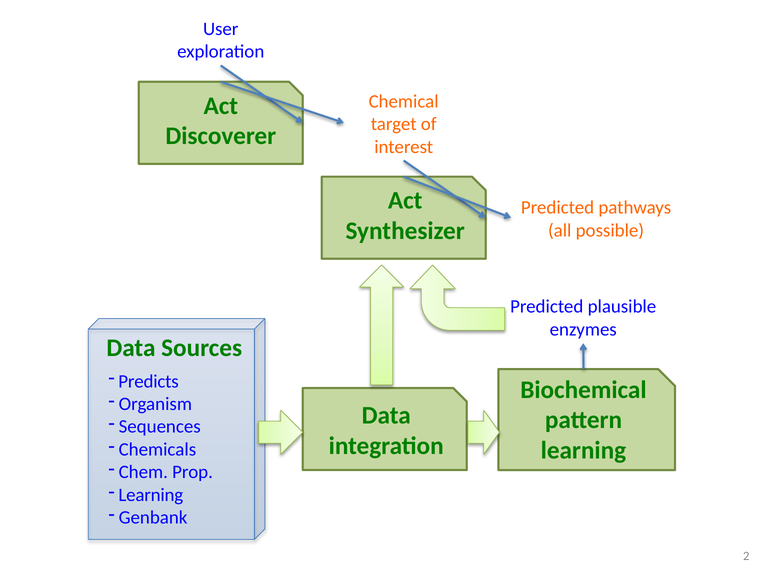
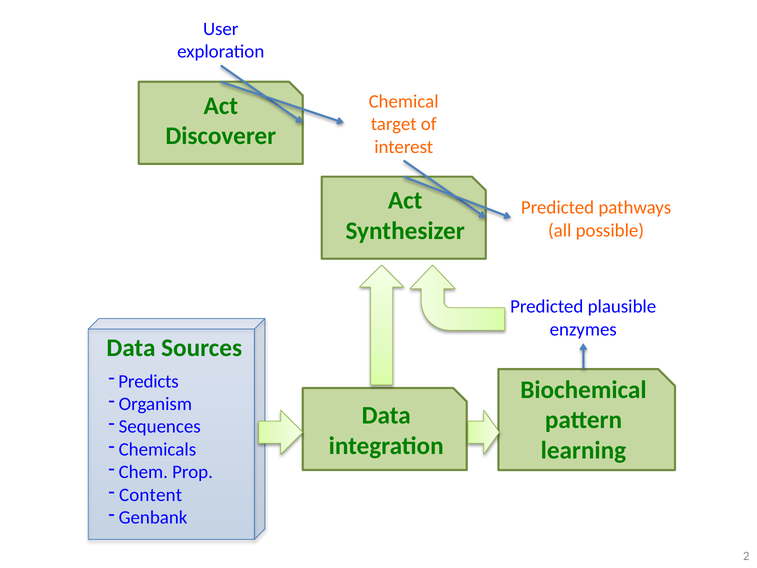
Learning: Learning -> Content (151, 495)
